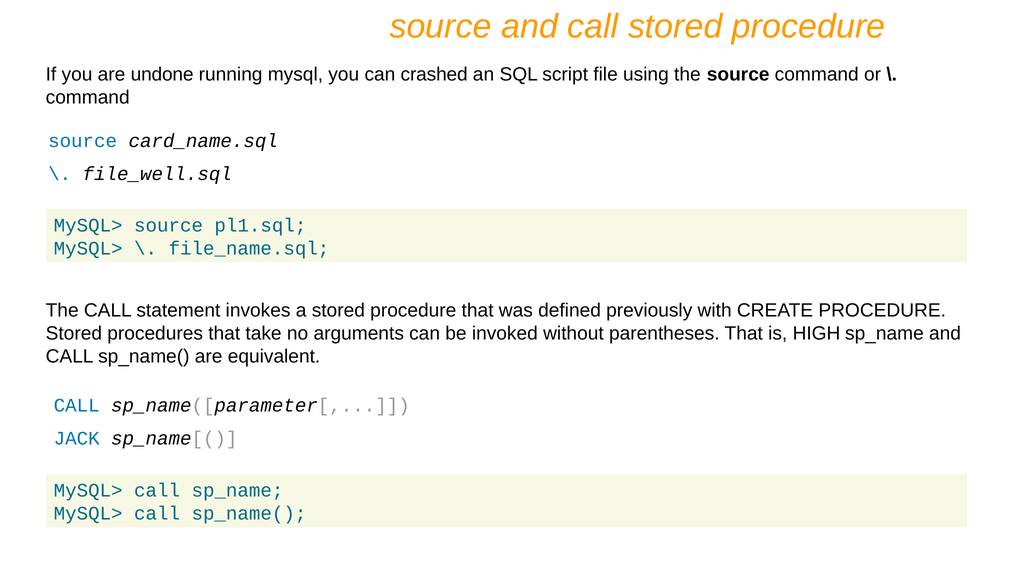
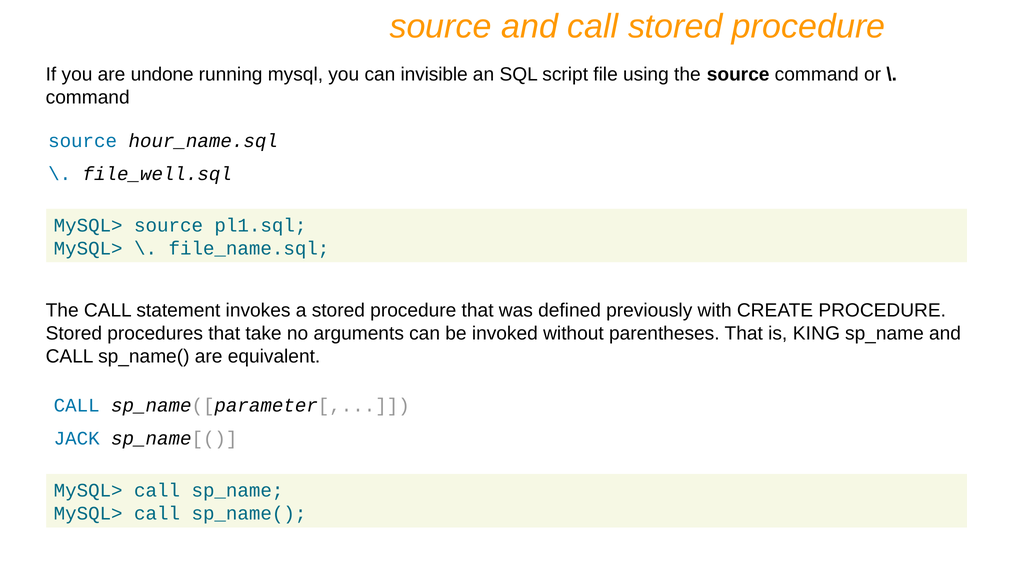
crashed: crashed -> invisible (434, 75)
card_name.sql: card_name.sql -> hour_name.sql (203, 141)
HIGH: HIGH -> KING (816, 334)
